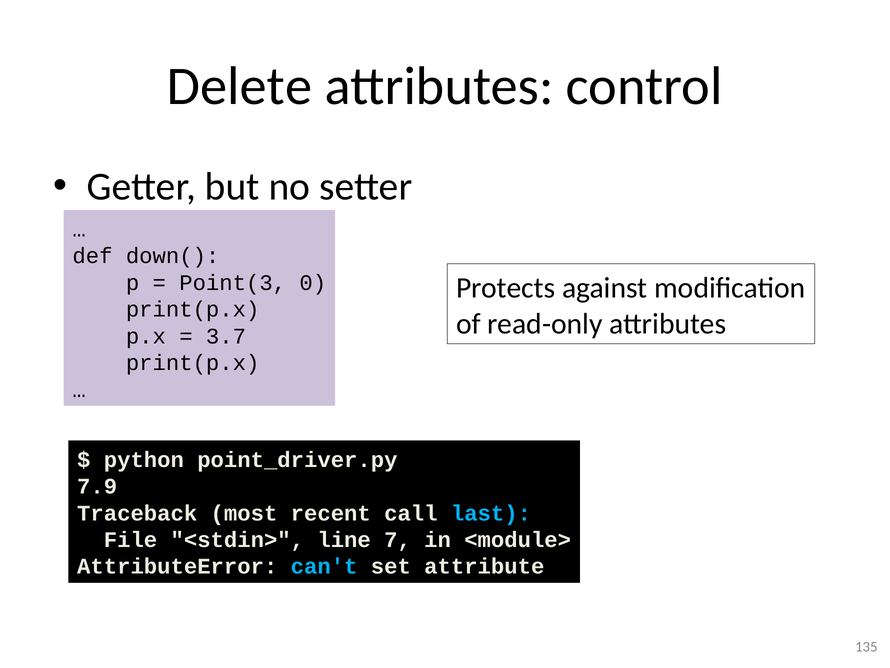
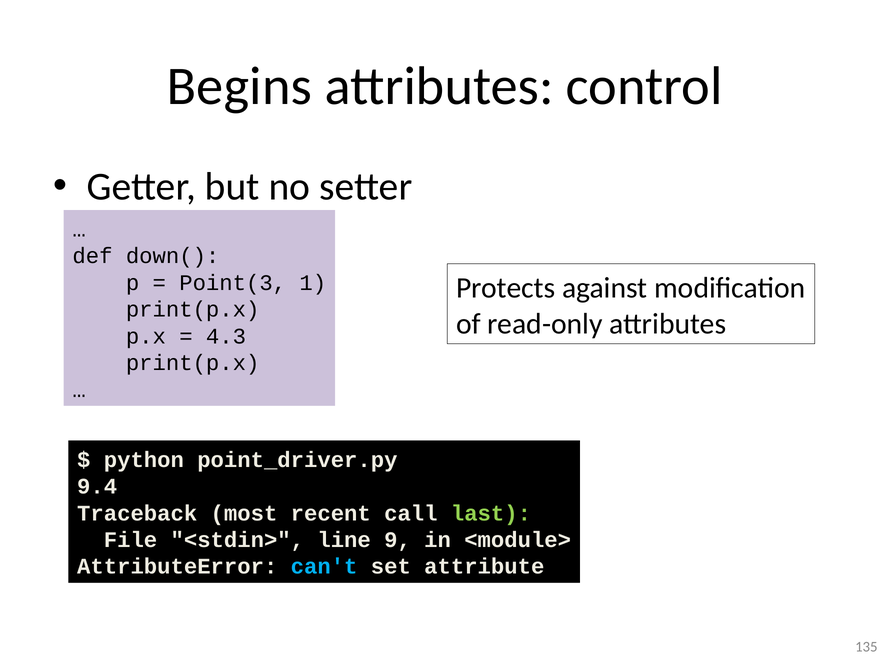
Delete: Delete -> Begins (239, 86)
0: 0 -> 1 (313, 283)
3.7: 3.7 -> 4.3 (226, 336)
7.9: 7.9 -> 9.4 (97, 486)
last colour: light blue -> light green (491, 513)
7: 7 -> 9 (398, 539)
